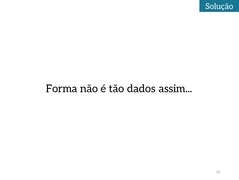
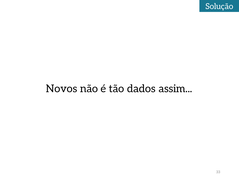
Forma: Forma -> Novos (62, 88)
